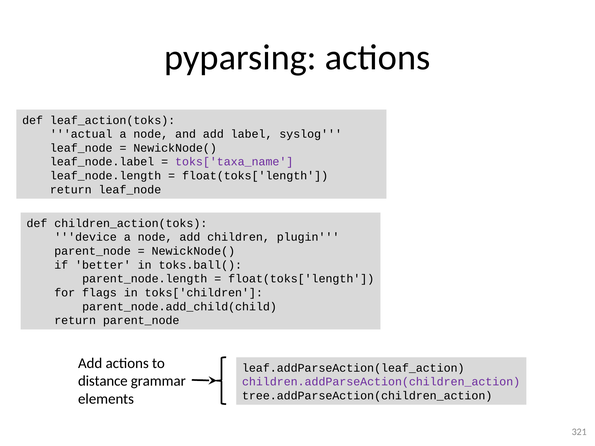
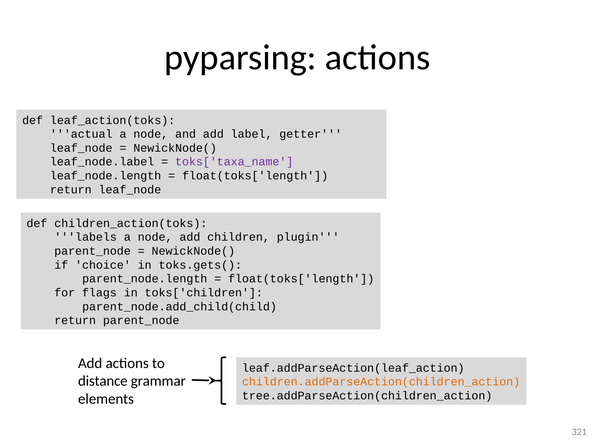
syslog: syslog -> getter (311, 134)
device: device -> labels (86, 237)
better: better -> choice (103, 265)
toks.ball(: toks.ball( -> toks.gets( (200, 265)
children.addParseAction(children_action colour: purple -> orange (381, 382)
